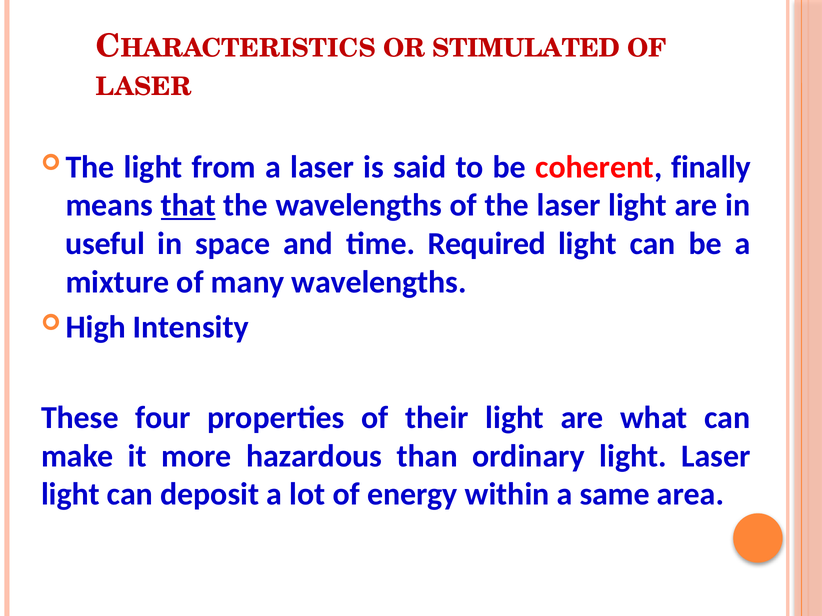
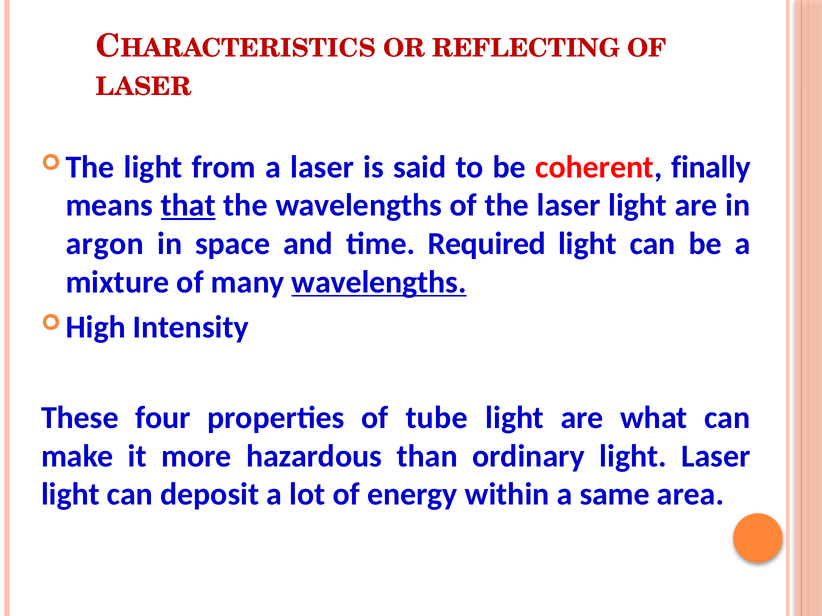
STIMULATED: STIMULATED -> REFLECTING (526, 49)
useful: useful -> argon (105, 244)
wavelengths underline: none -> present (379, 282)
their: their -> tube (437, 418)
